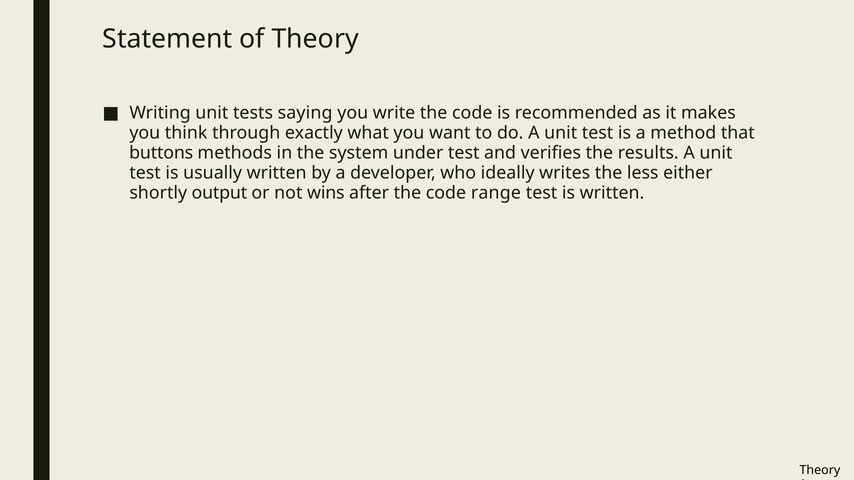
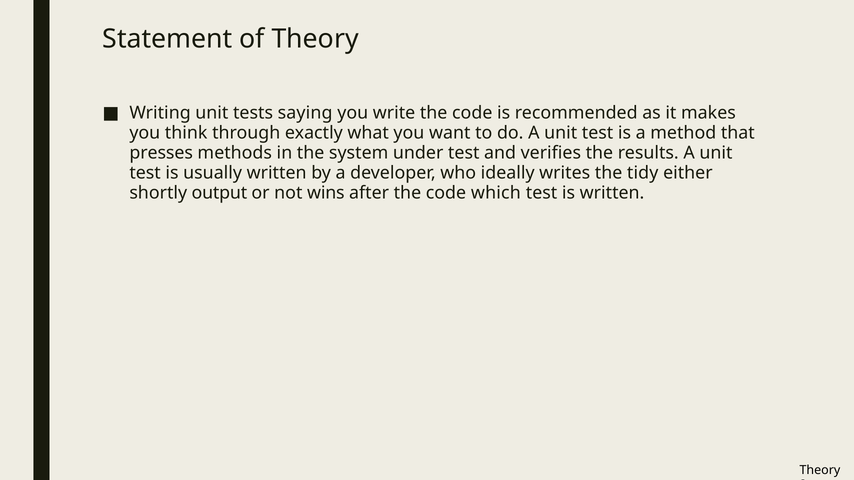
buttons: buttons -> presses (161, 153)
less: less -> tidy (643, 173)
range: range -> which (496, 193)
